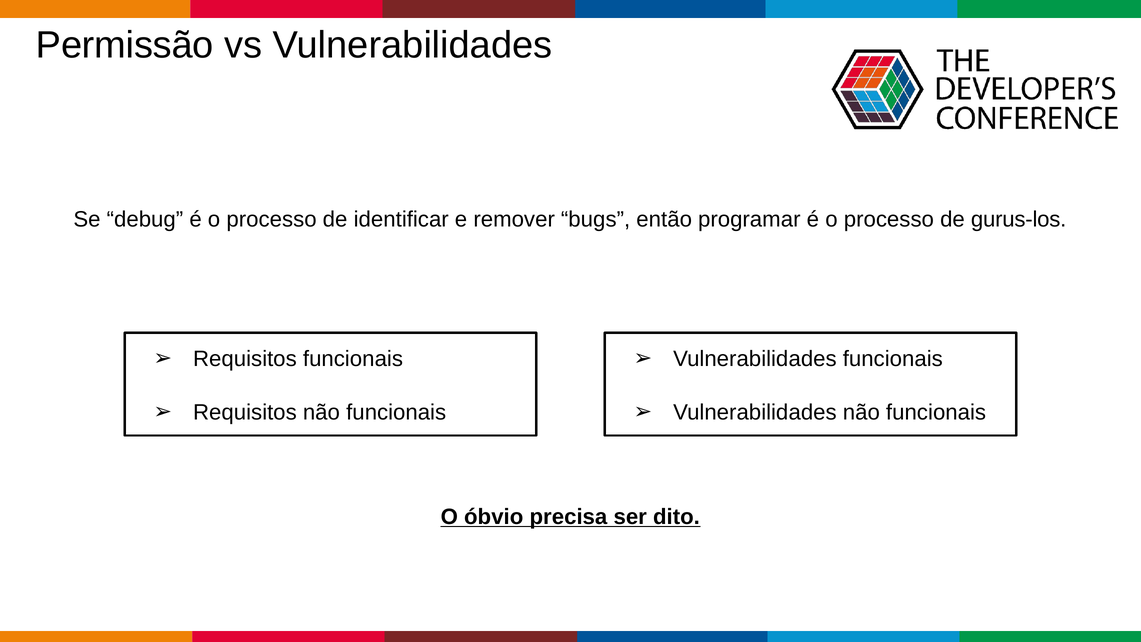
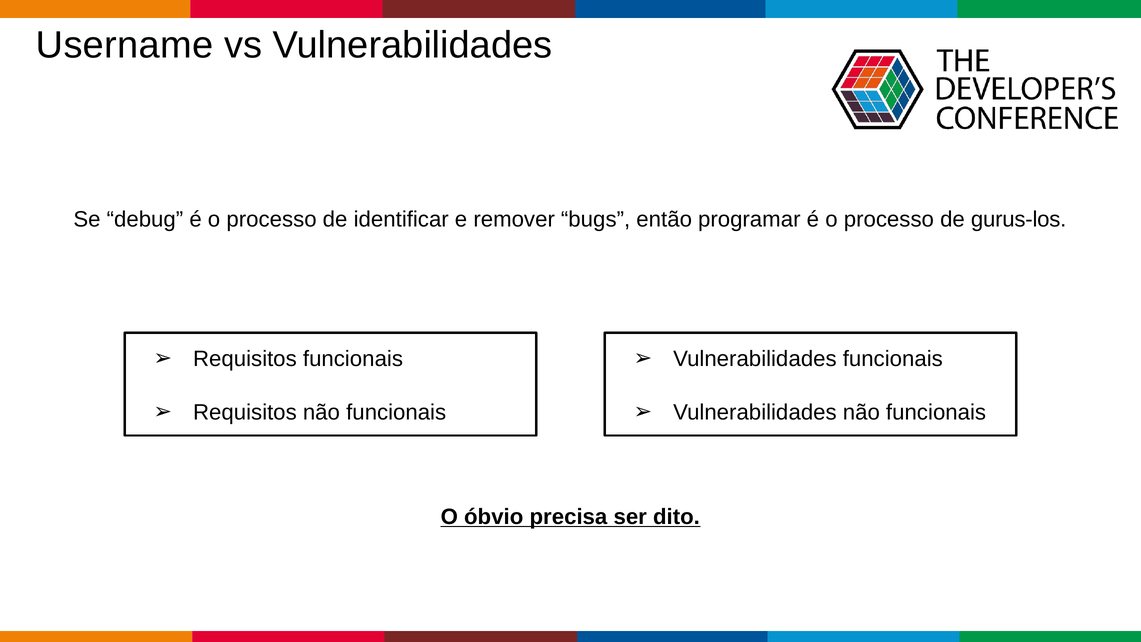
Permissão: Permissão -> Username (125, 45)
